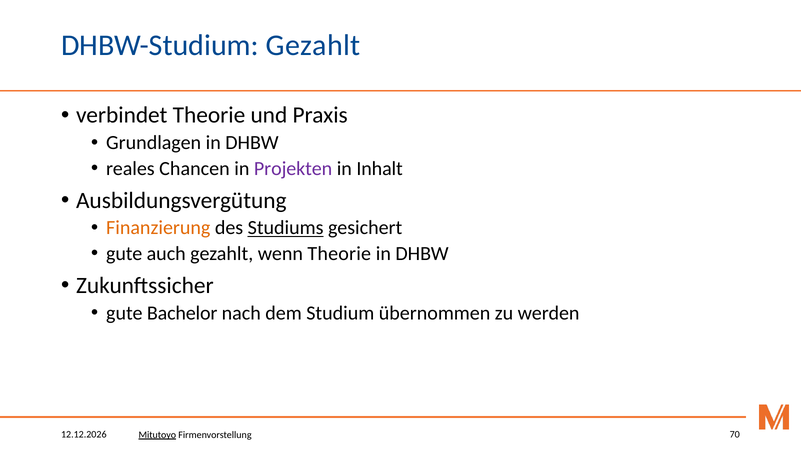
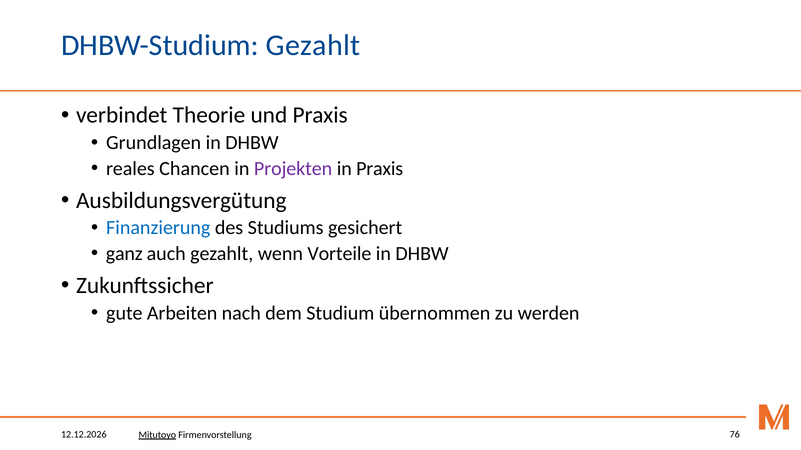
in Inhalt: Inhalt -> Praxis (380, 169)
Finanzierung colour: orange -> blue (158, 228)
Studiums underline: present -> none (286, 228)
gute: gute -> ganz (124, 254)
wenn Theorie: Theorie -> Vorteile (339, 254)
Bachelor: Bachelor -> Arbeiten (182, 313)
70: 70 -> 76 (735, 435)
